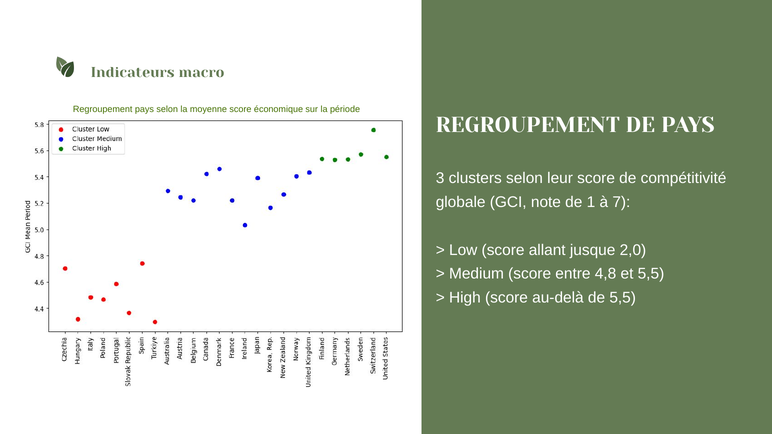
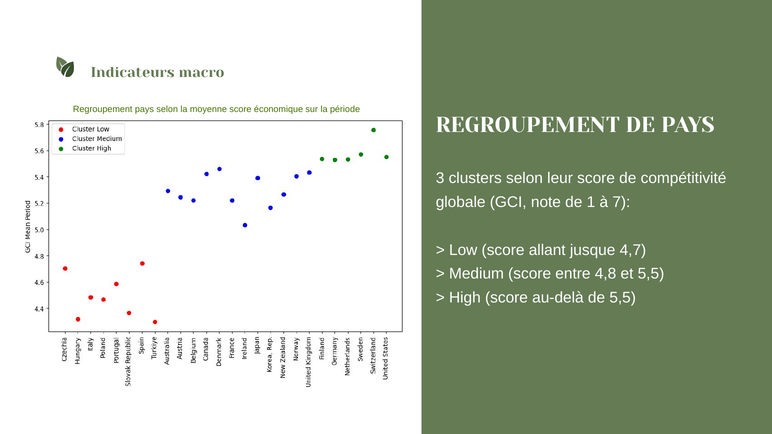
2,0: 2,0 -> 4,7 (633, 250)
